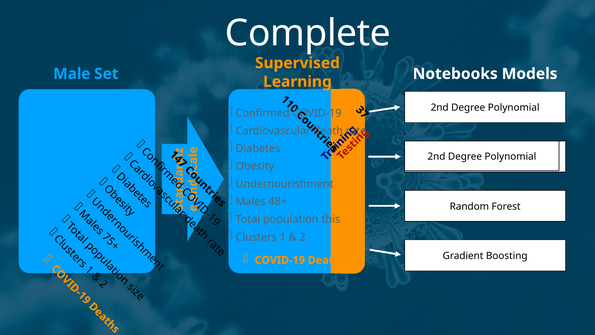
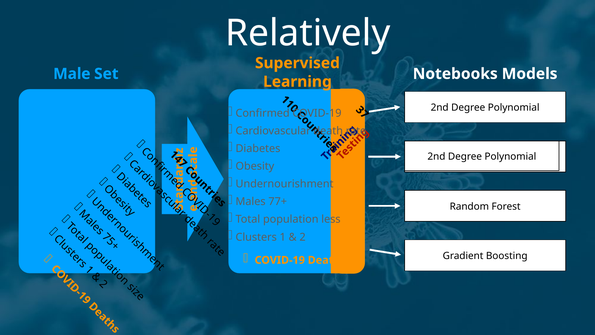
Complete: Complete -> Relatively (308, 33)
48+: 48+ -> 77+ (278, 202)
this: this -> less (331, 219)
